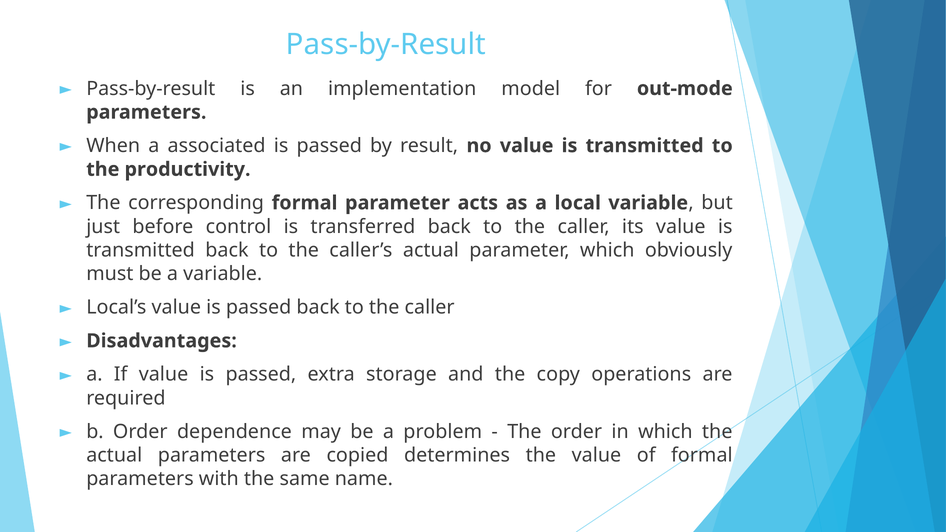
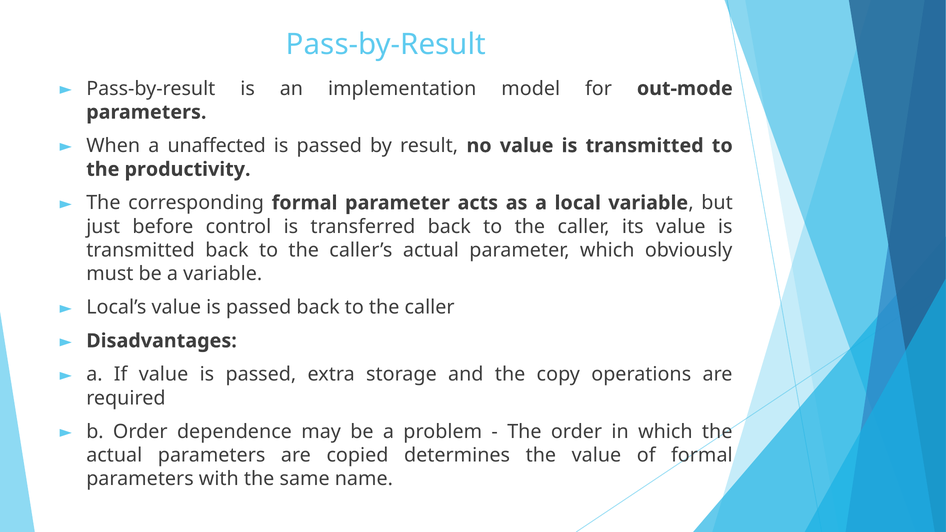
associated: associated -> unaffected (217, 146)
